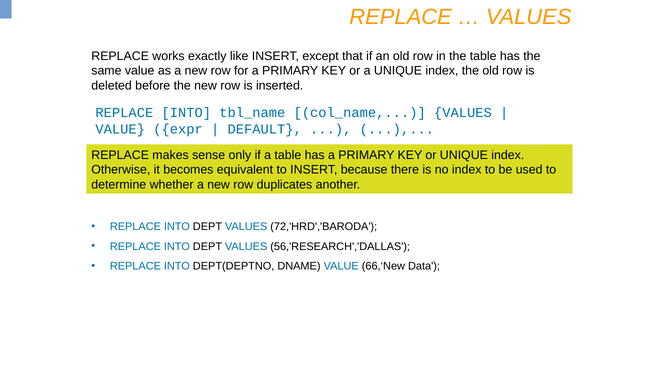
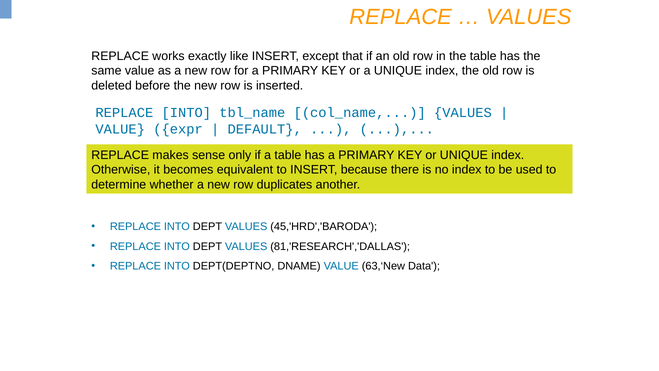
72,'HRD','BARODA: 72,'HRD','BARODA -> 45,'HRD','BARODA (324, 226)
56,'RESEARCH','DALLAS: 56,'RESEARCH','DALLAS -> 81,'RESEARCH','DALLAS (340, 246)
66,‘New: 66,‘New -> 63,‘New (383, 266)
